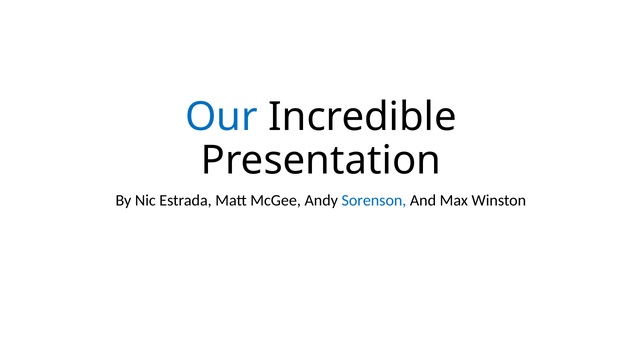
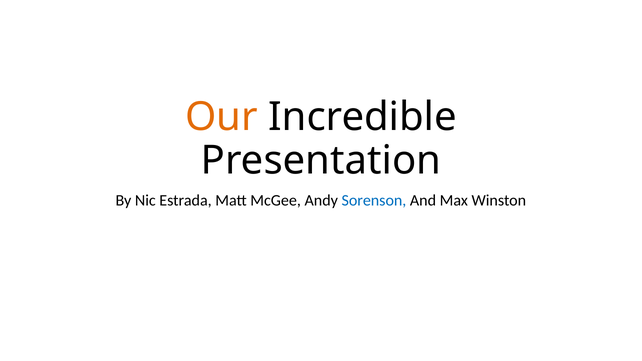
Our colour: blue -> orange (221, 117)
